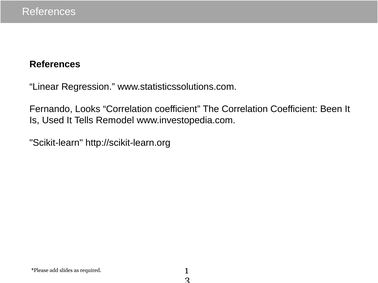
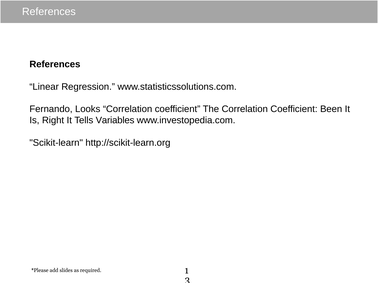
Used: Used -> Right (53, 121)
Remodel: Remodel -> Variables (115, 121)
